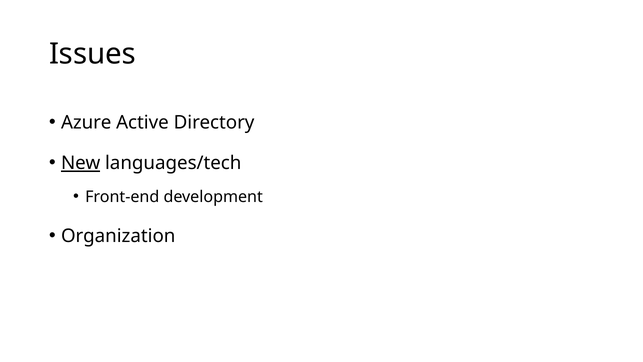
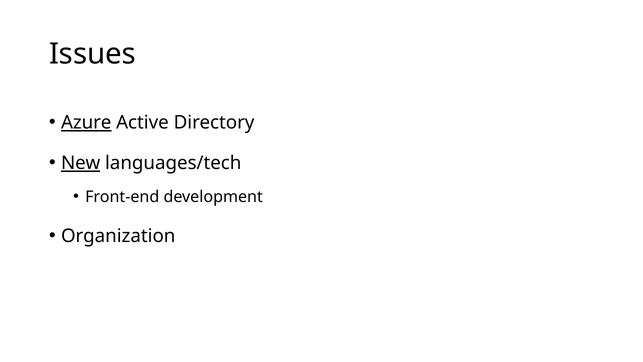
Azure underline: none -> present (86, 123)
